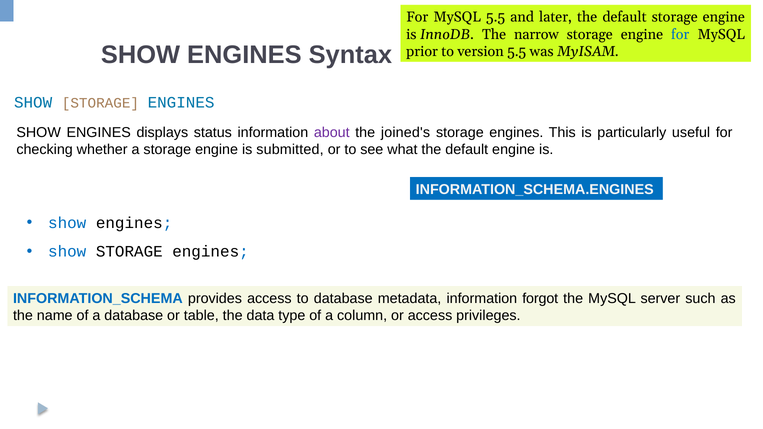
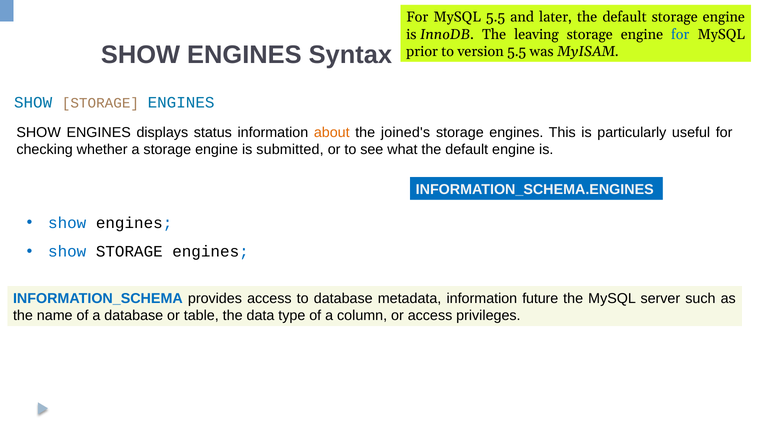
narrow: narrow -> leaving (536, 34)
about colour: purple -> orange (332, 132)
forgot: forgot -> future (540, 299)
